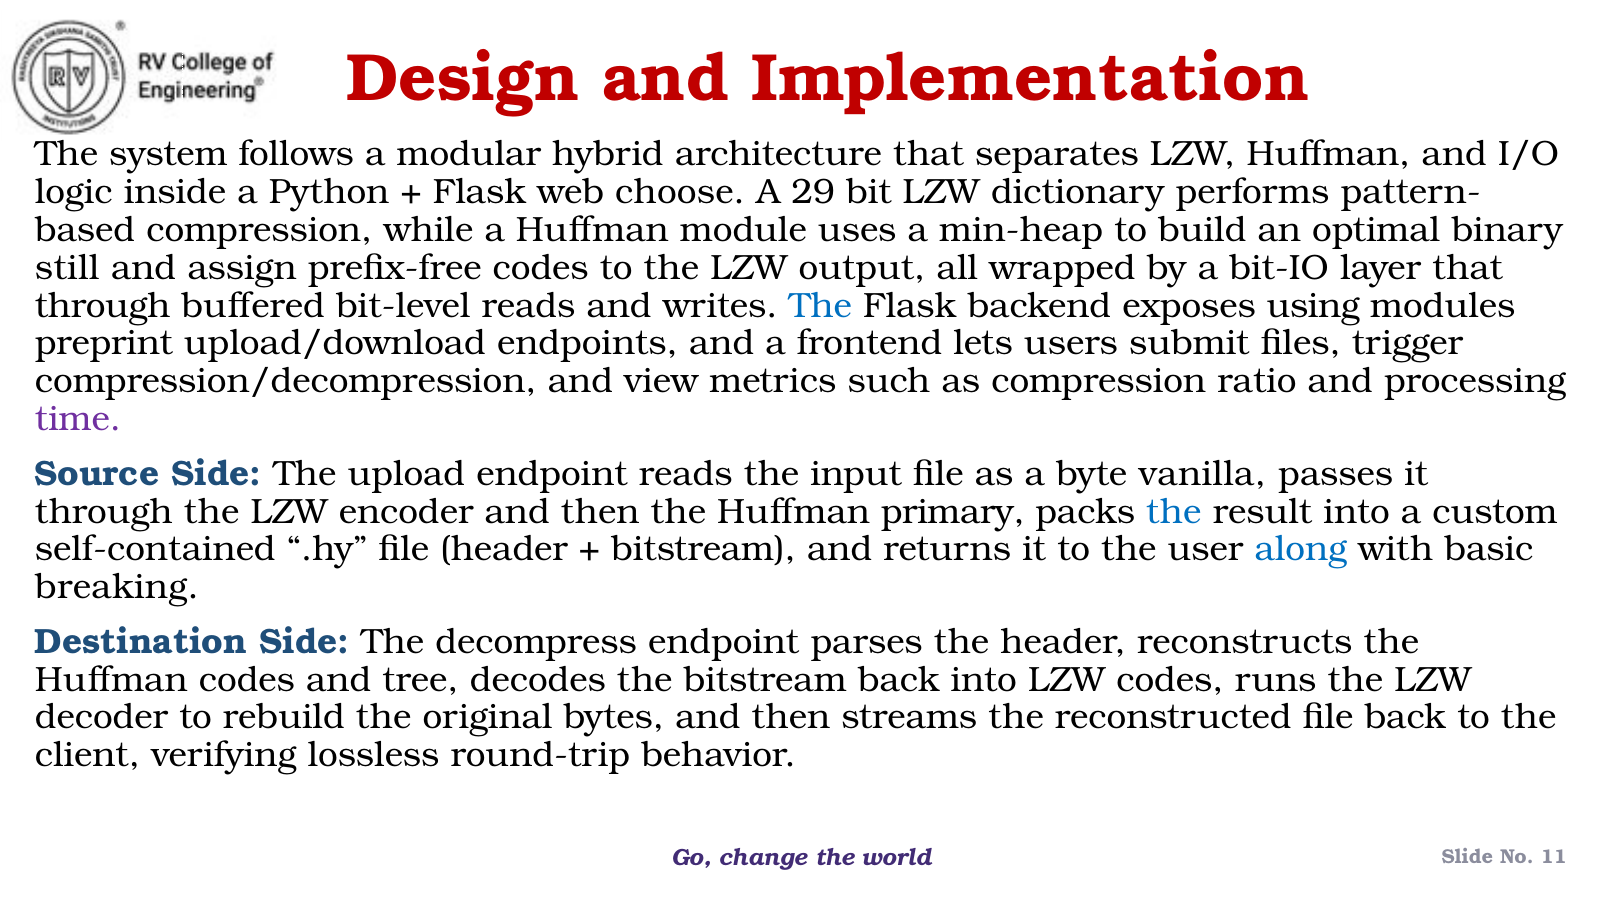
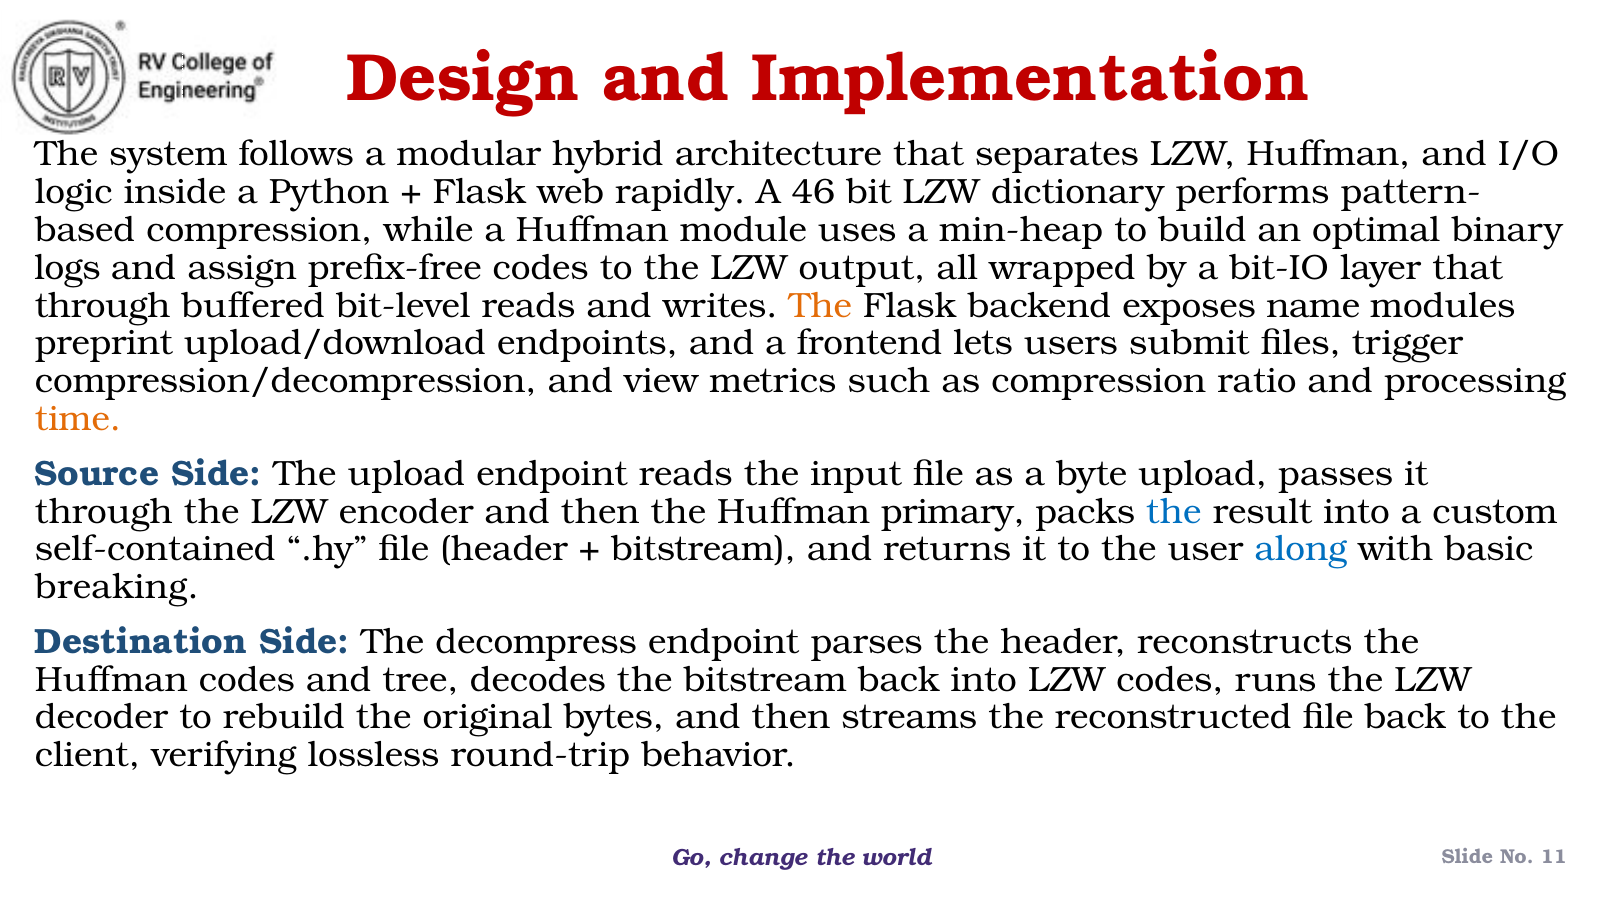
choose: choose -> rapidly (680, 192)
29: 29 -> 46 (813, 192)
still: still -> logs (68, 268)
The colour: blue -> orange (820, 306)
using: using -> name (1313, 306)
time colour: purple -> orange (78, 419)
byte vanilla: vanilla -> upload (1203, 474)
